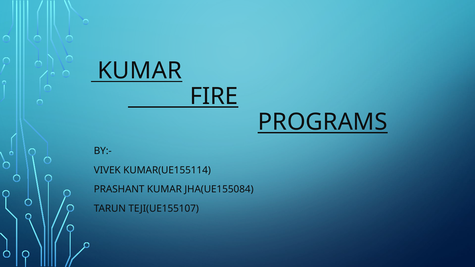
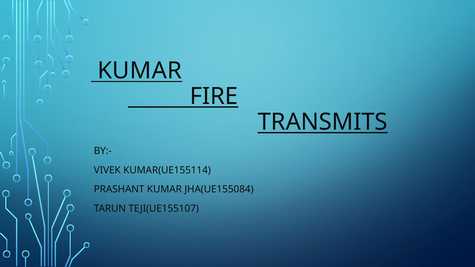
PROGRAMS: PROGRAMS -> TRANSMITS (323, 122)
